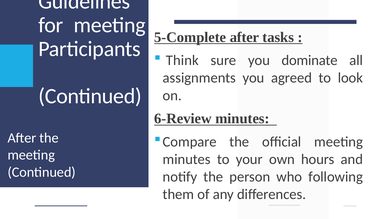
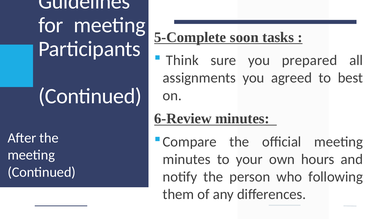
5-Complete after: after -> soon (244, 37)
dominate: dominate -> prepared (310, 60)
look: look -> best (350, 78)
